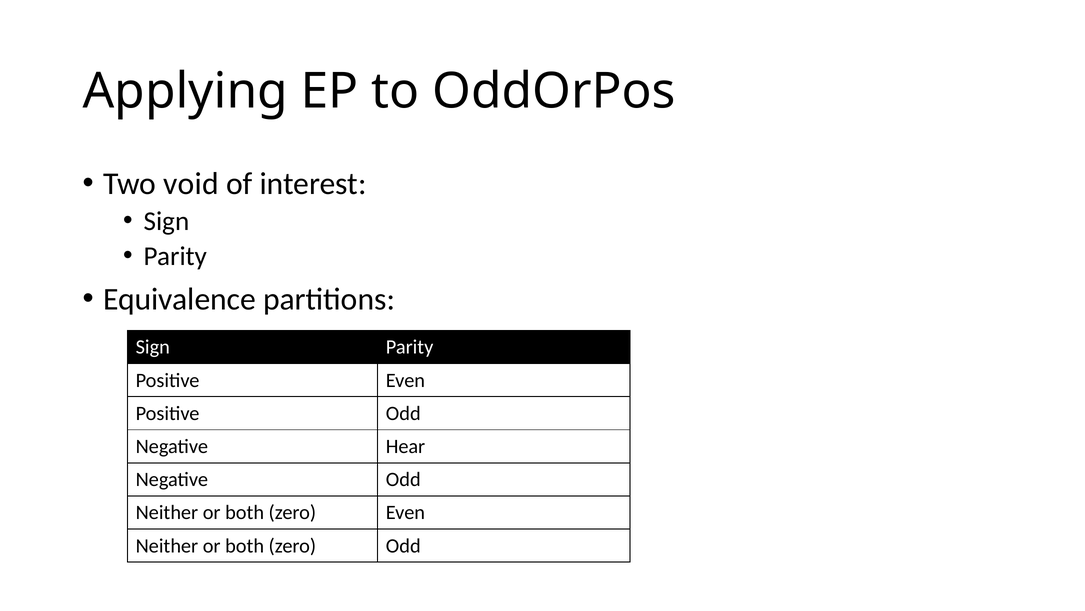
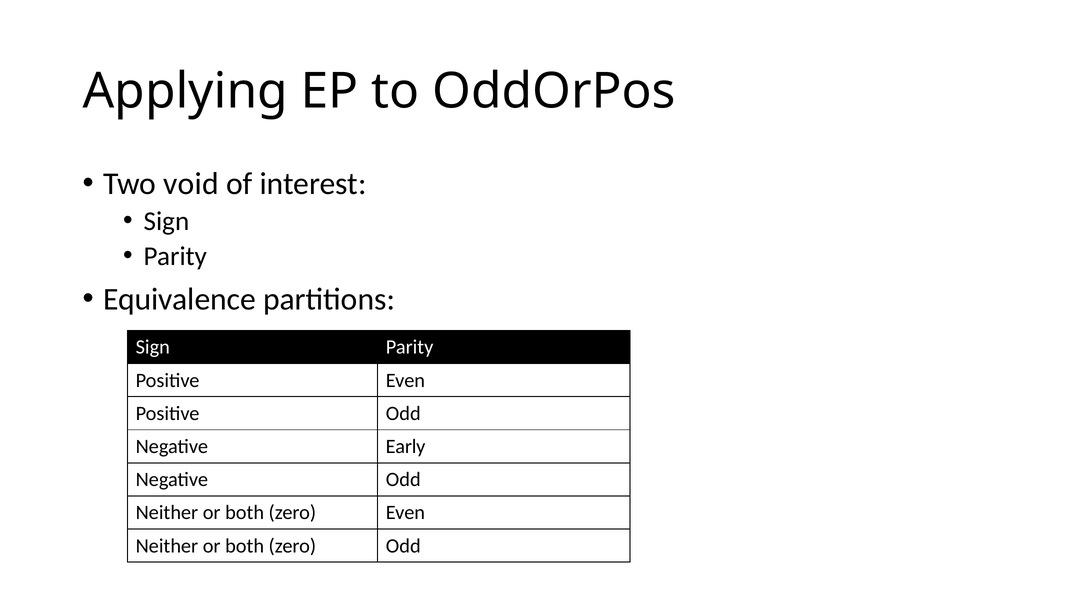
Hear: Hear -> Early (406, 446)
